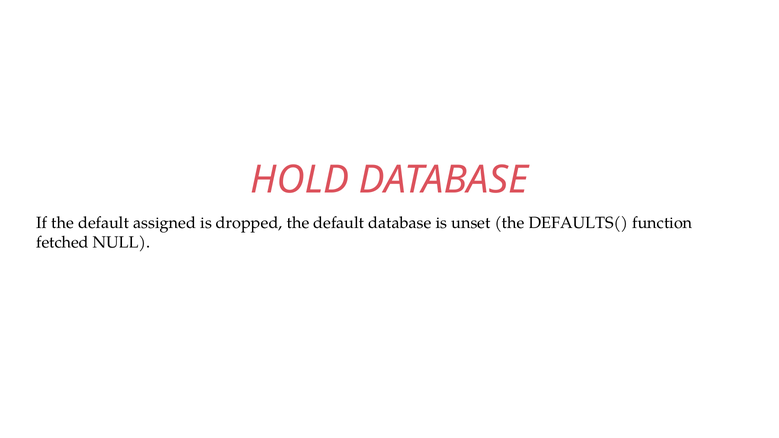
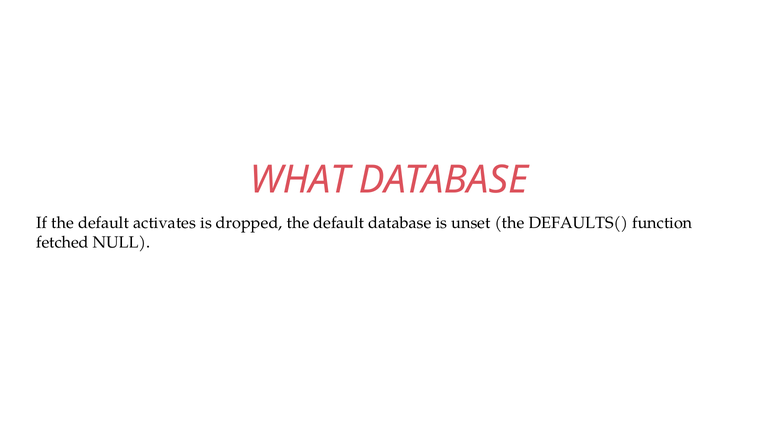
HOLD: HOLD -> WHAT (300, 180)
assigned: assigned -> activates (165, 223)
